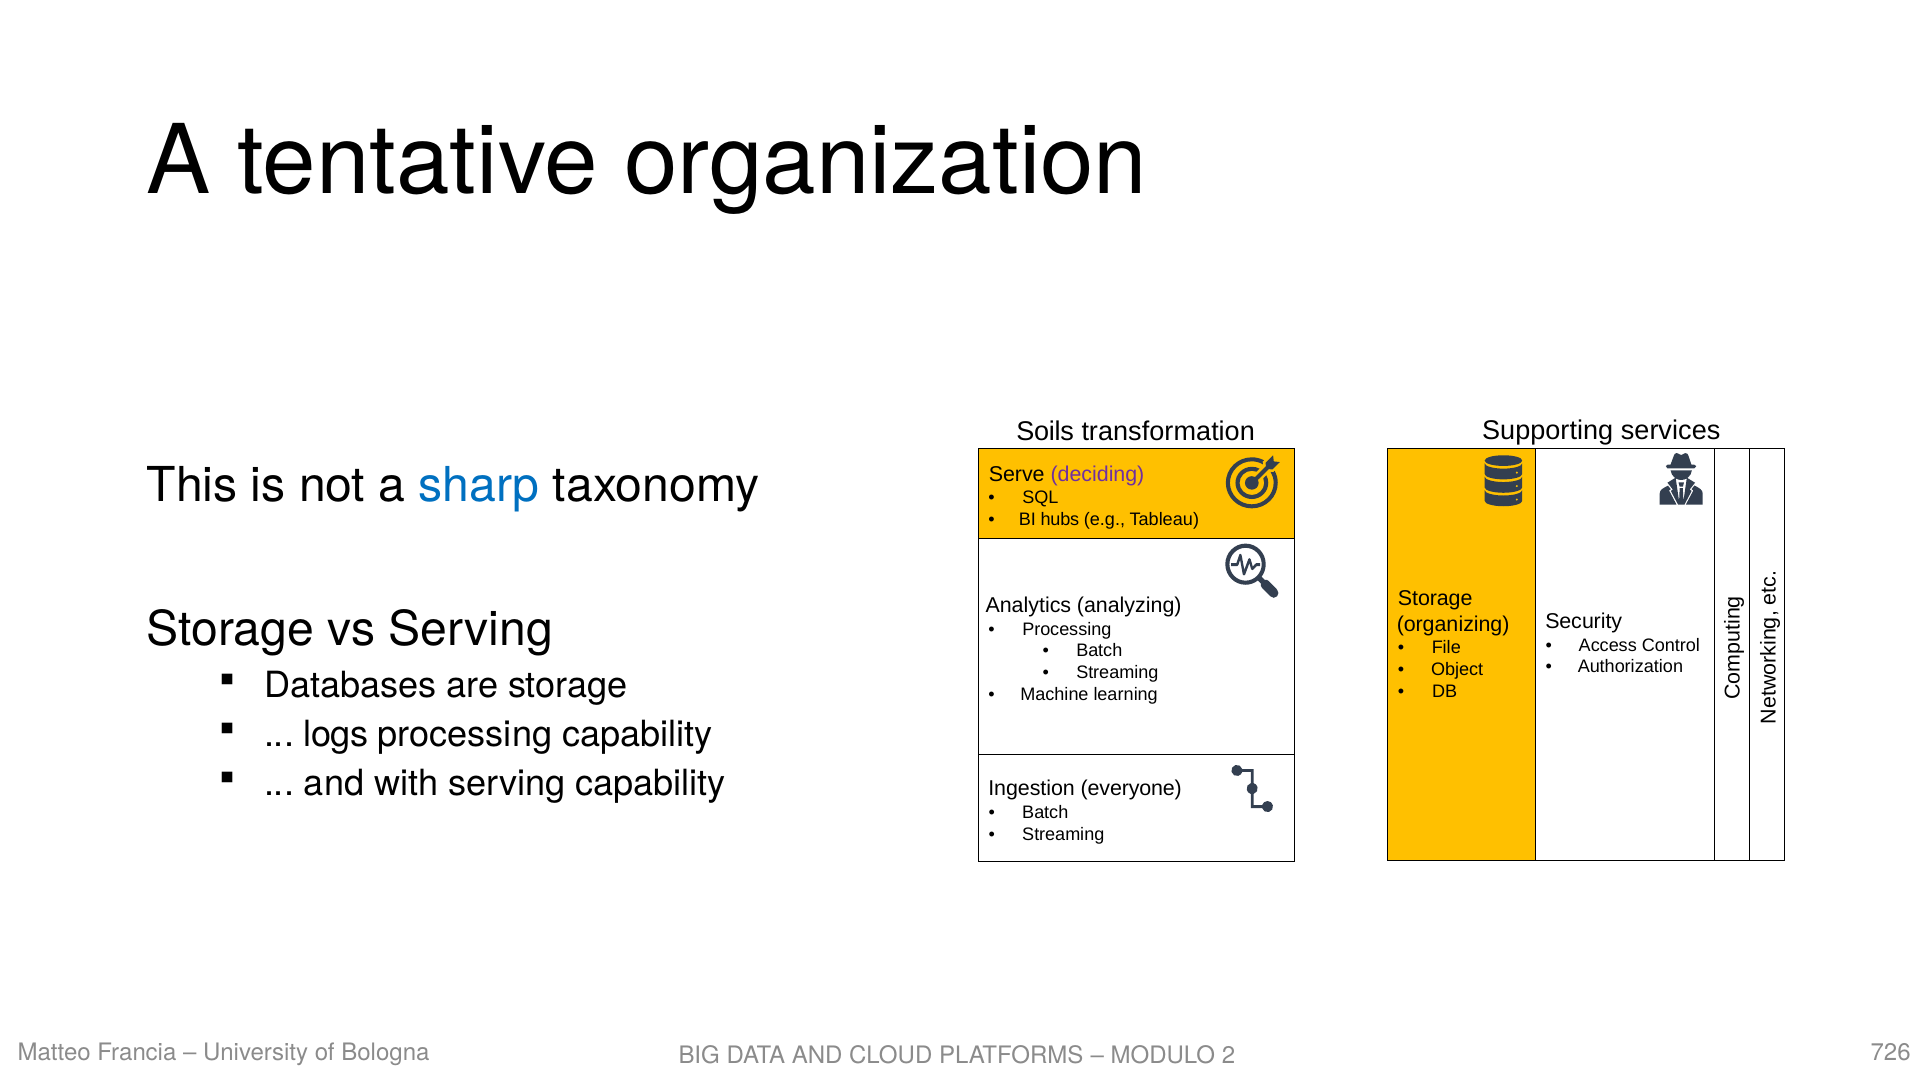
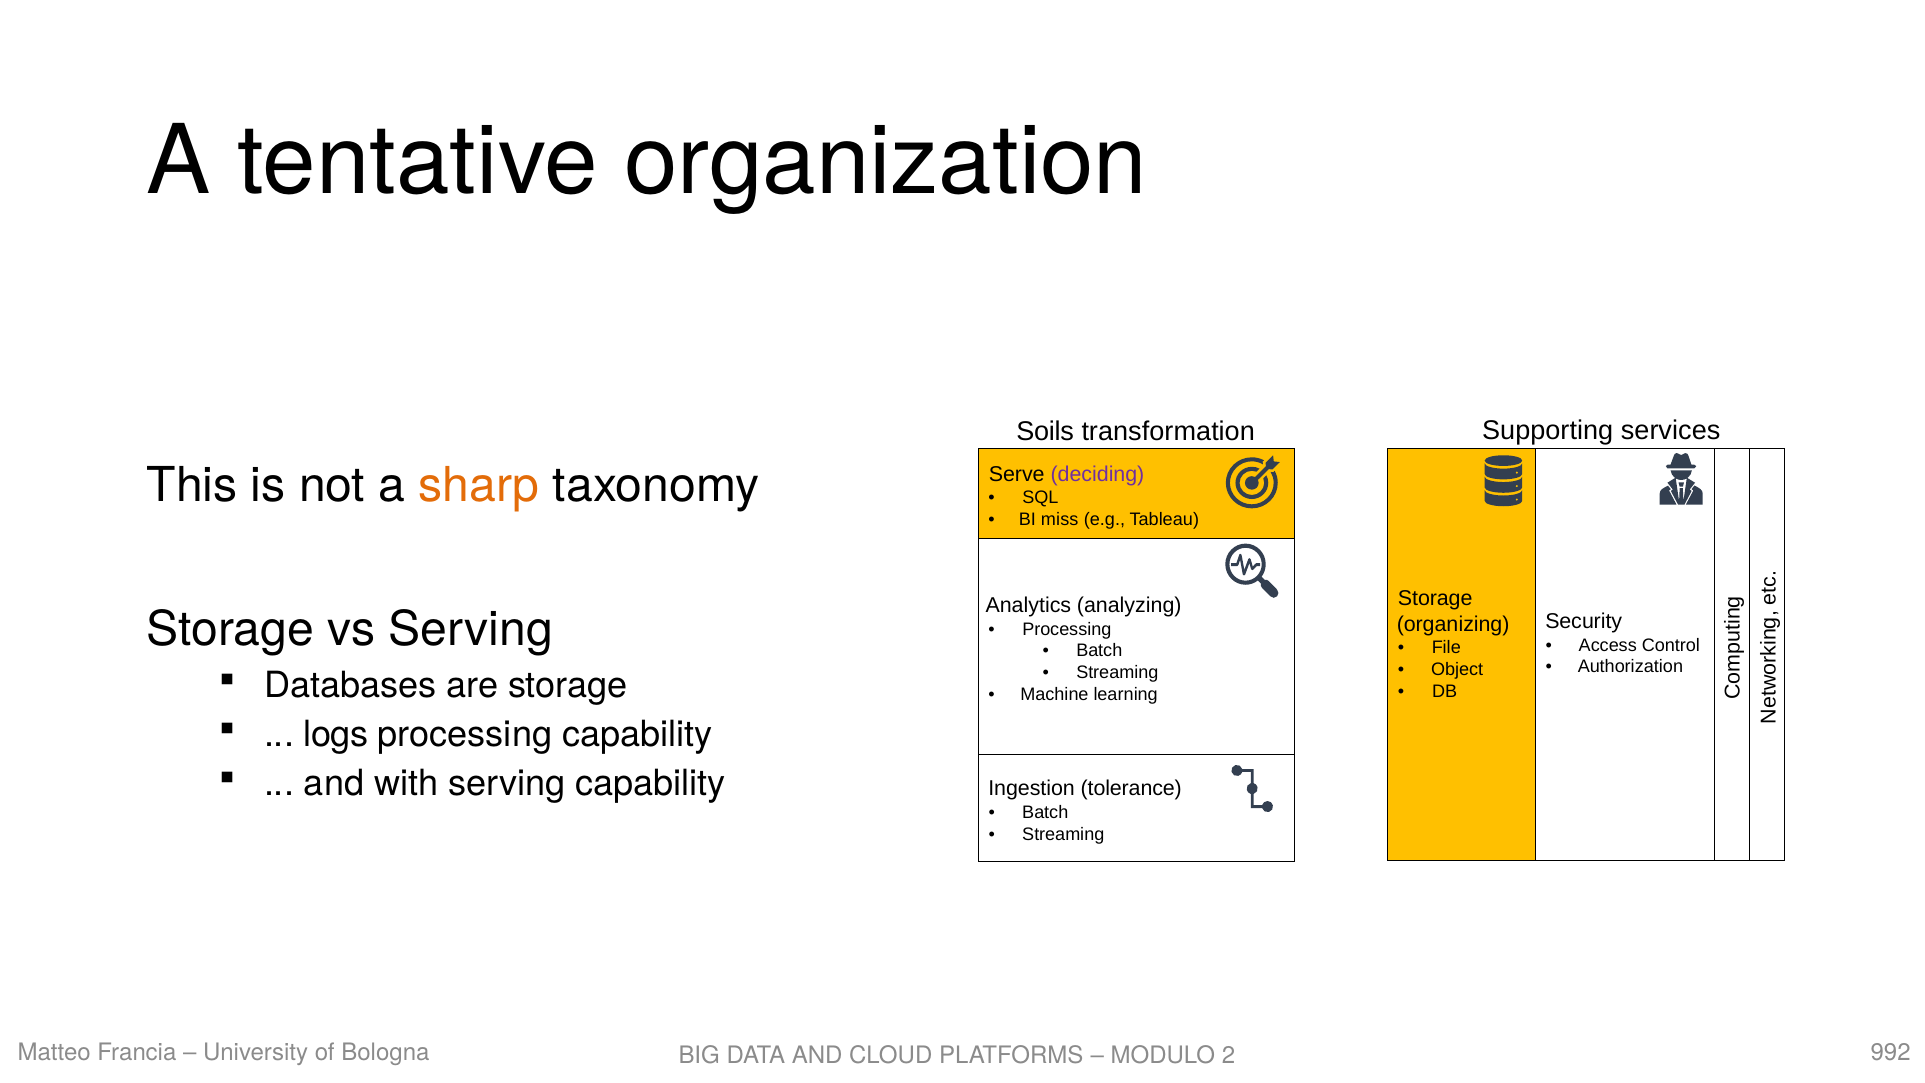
sharp colour: blue -> orange (479, 486)
hubs: hubs -> miss (1060, 519)
everyone: everyone -> tolerance (1131, 789)
726: 726 -> 992 (1891, 1053)
